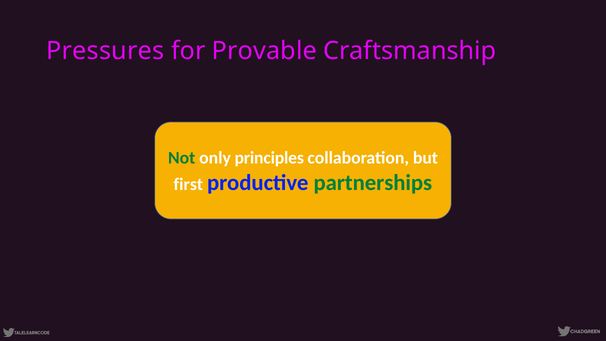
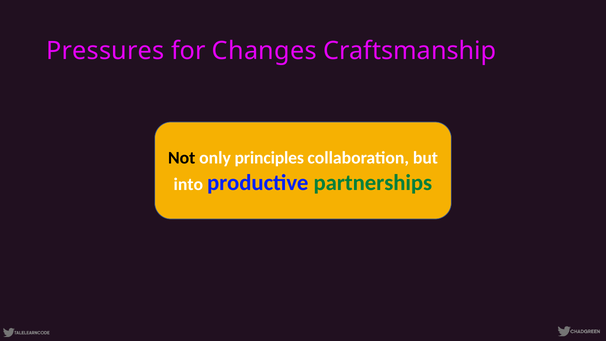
Provable: Provable -> Changes (264, 51)
Not colour: green -> black (182, 158)
first: first -> into (188, 184)
